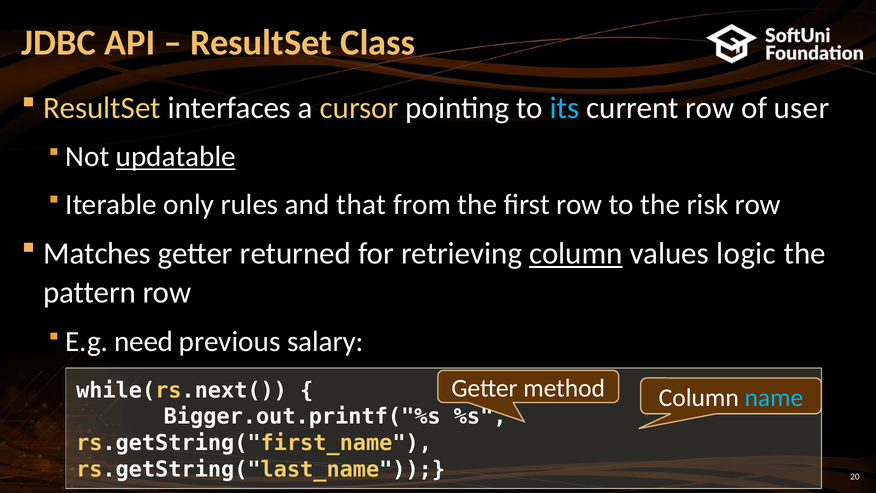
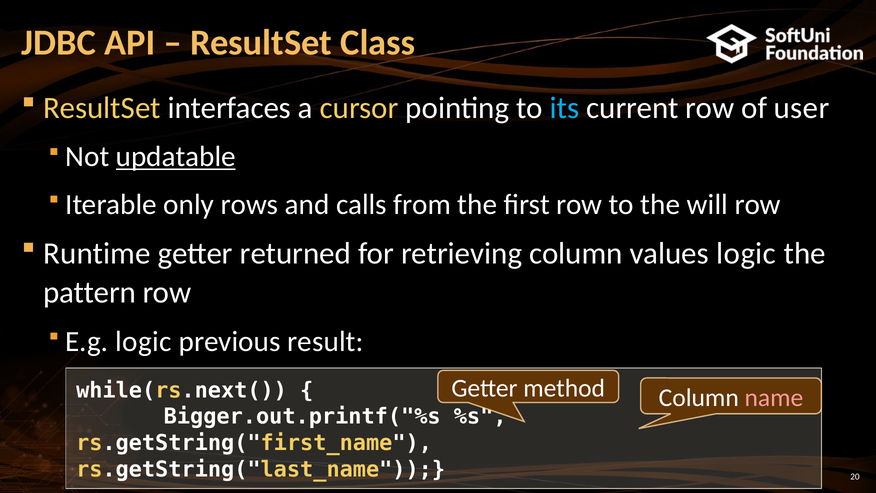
rules: rules -> rows (249, 204)
that: that -> calls (362, 204)
risk: risk -> will (707, 204)
Matches: Matches -> Runtime (97, 254)
column underline: present -> none (576, 254)
E.g need: need -> logic (143, 341)
salary: salary -> result (325, 341)
name colour: light blue -> pink (774, 398)
